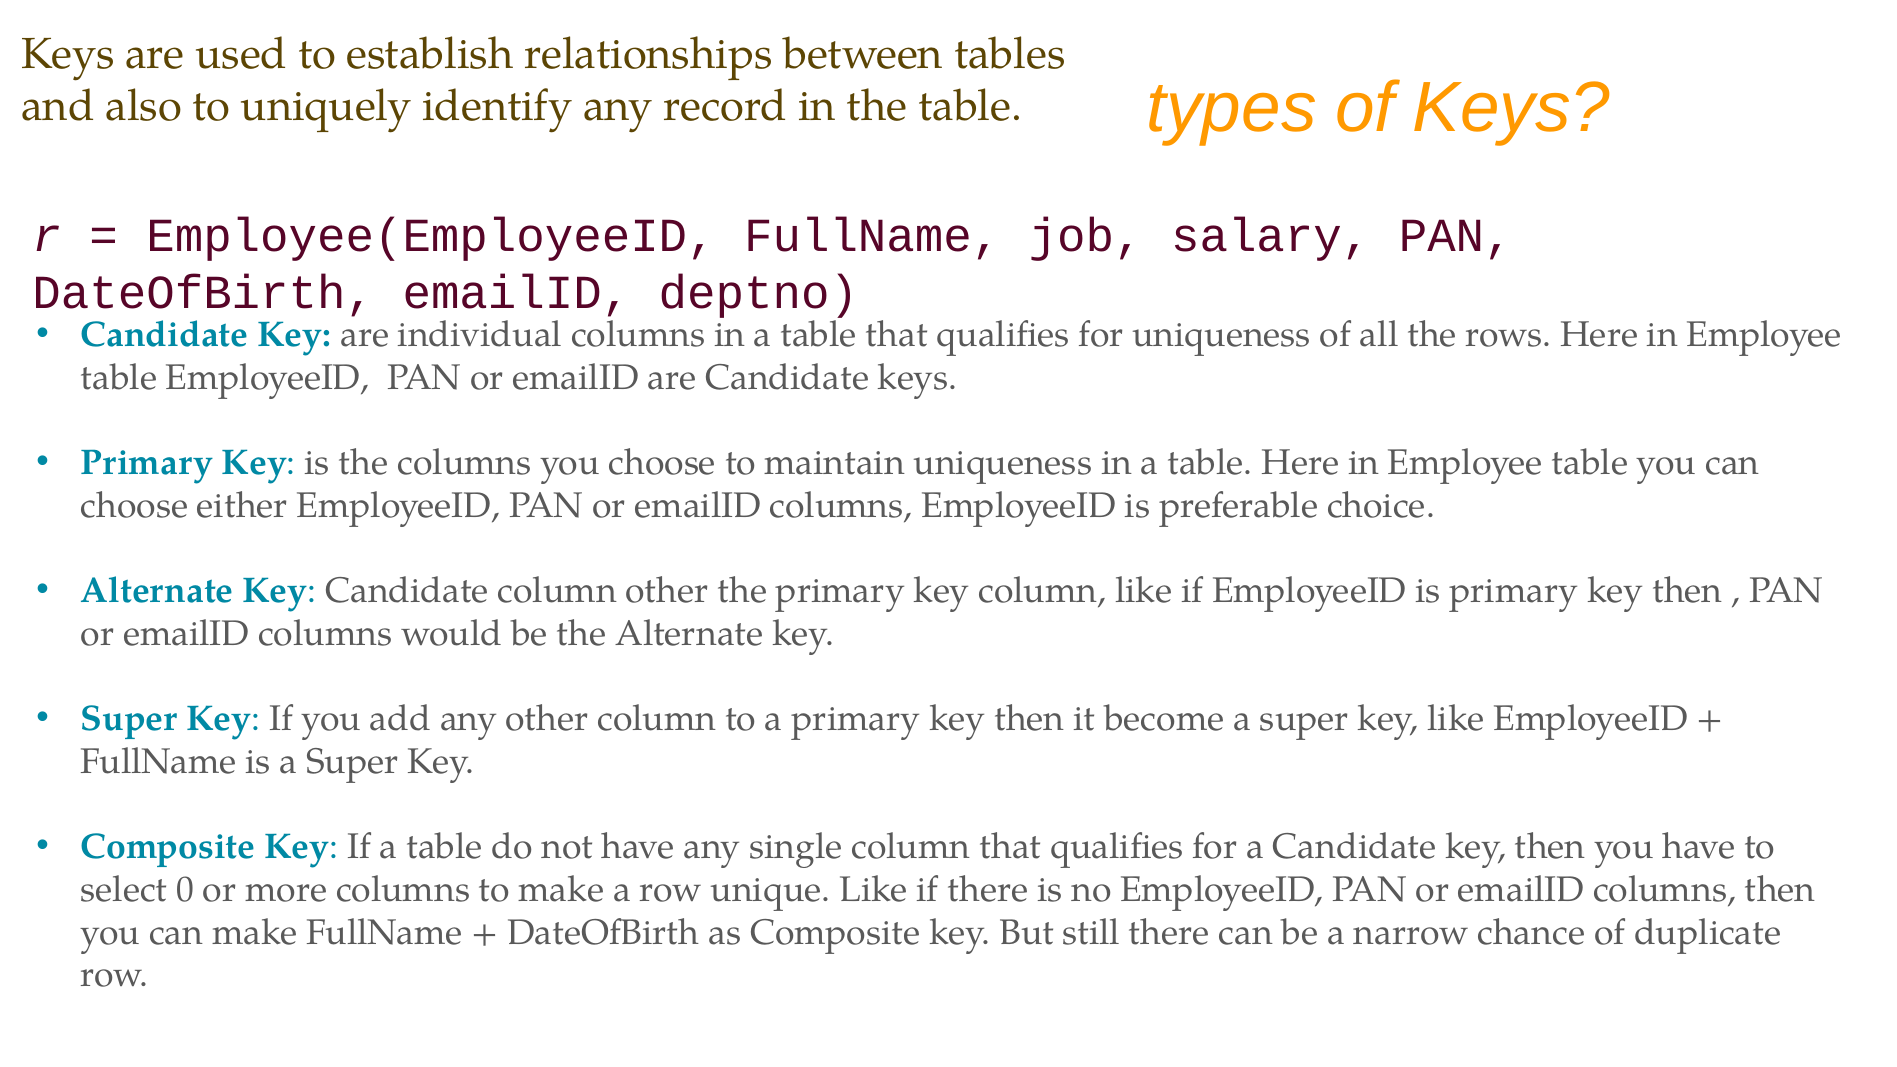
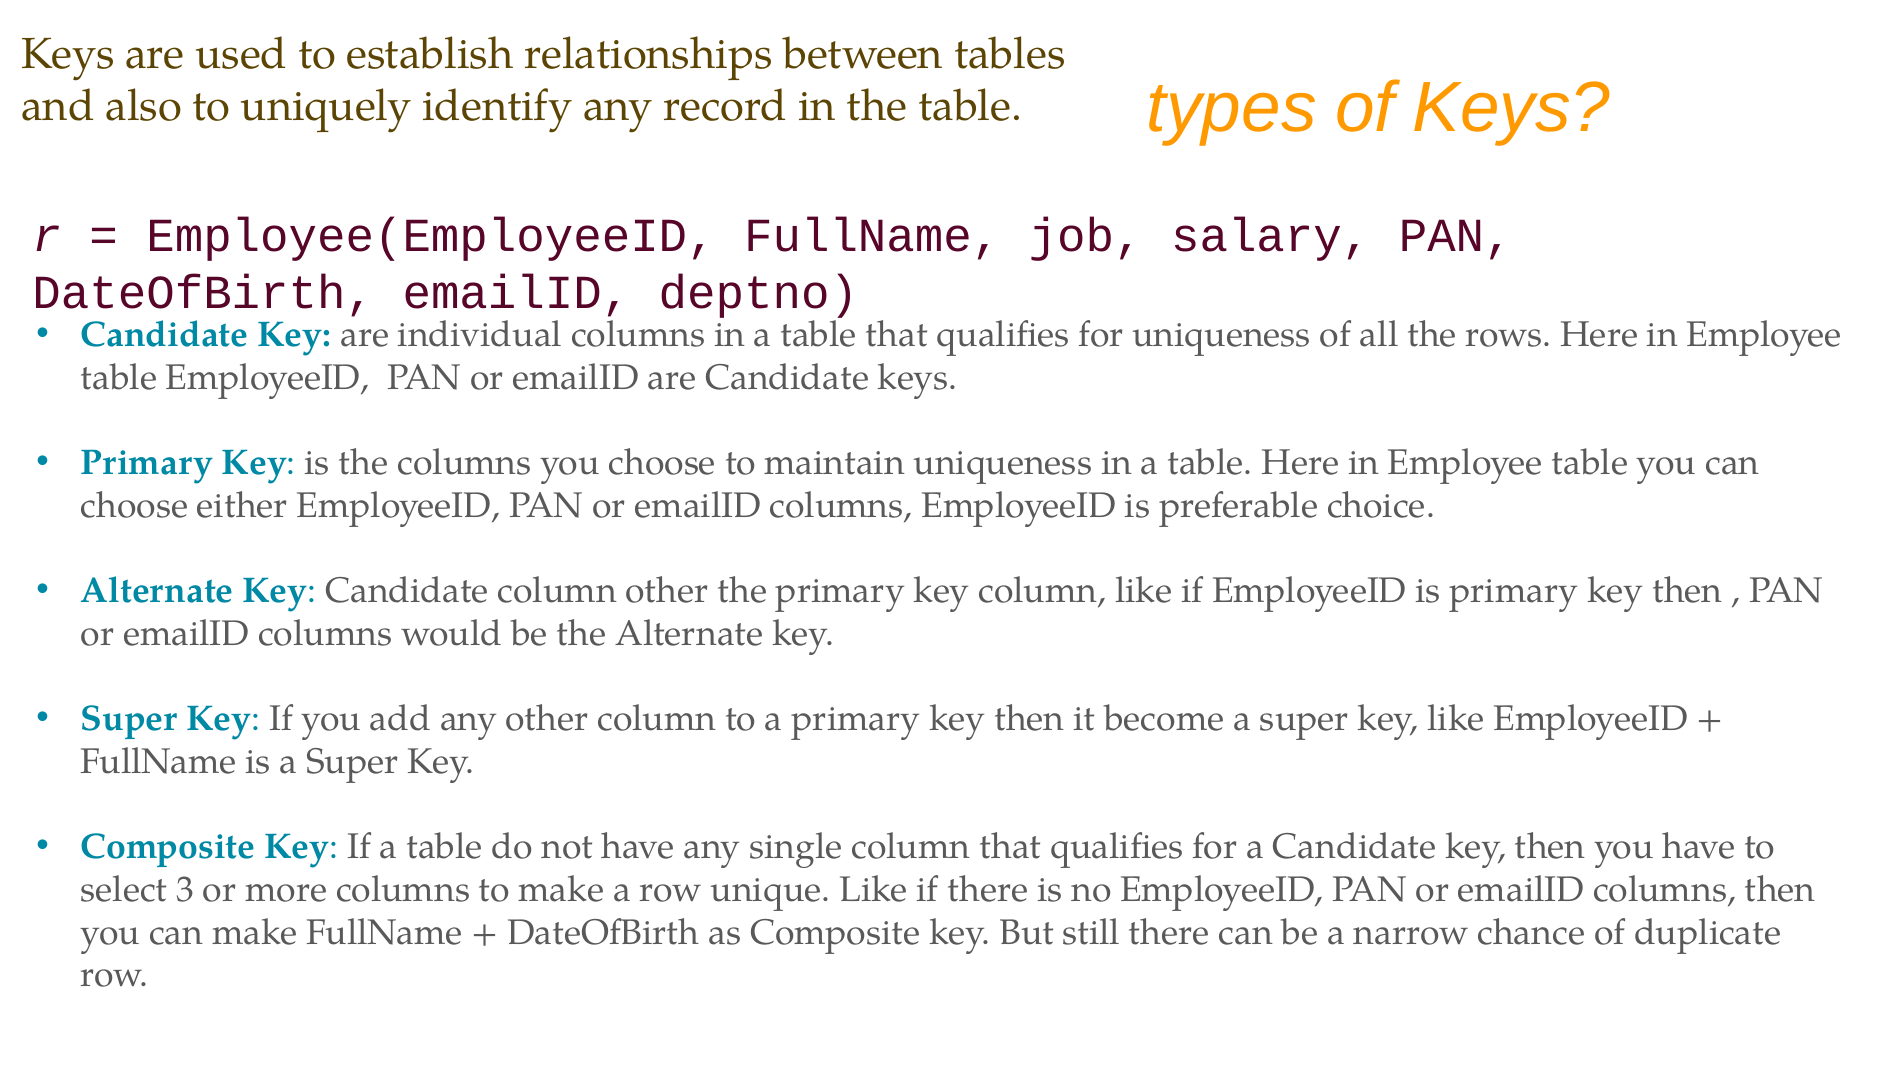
0: 0 -> 3 (185, 890)
